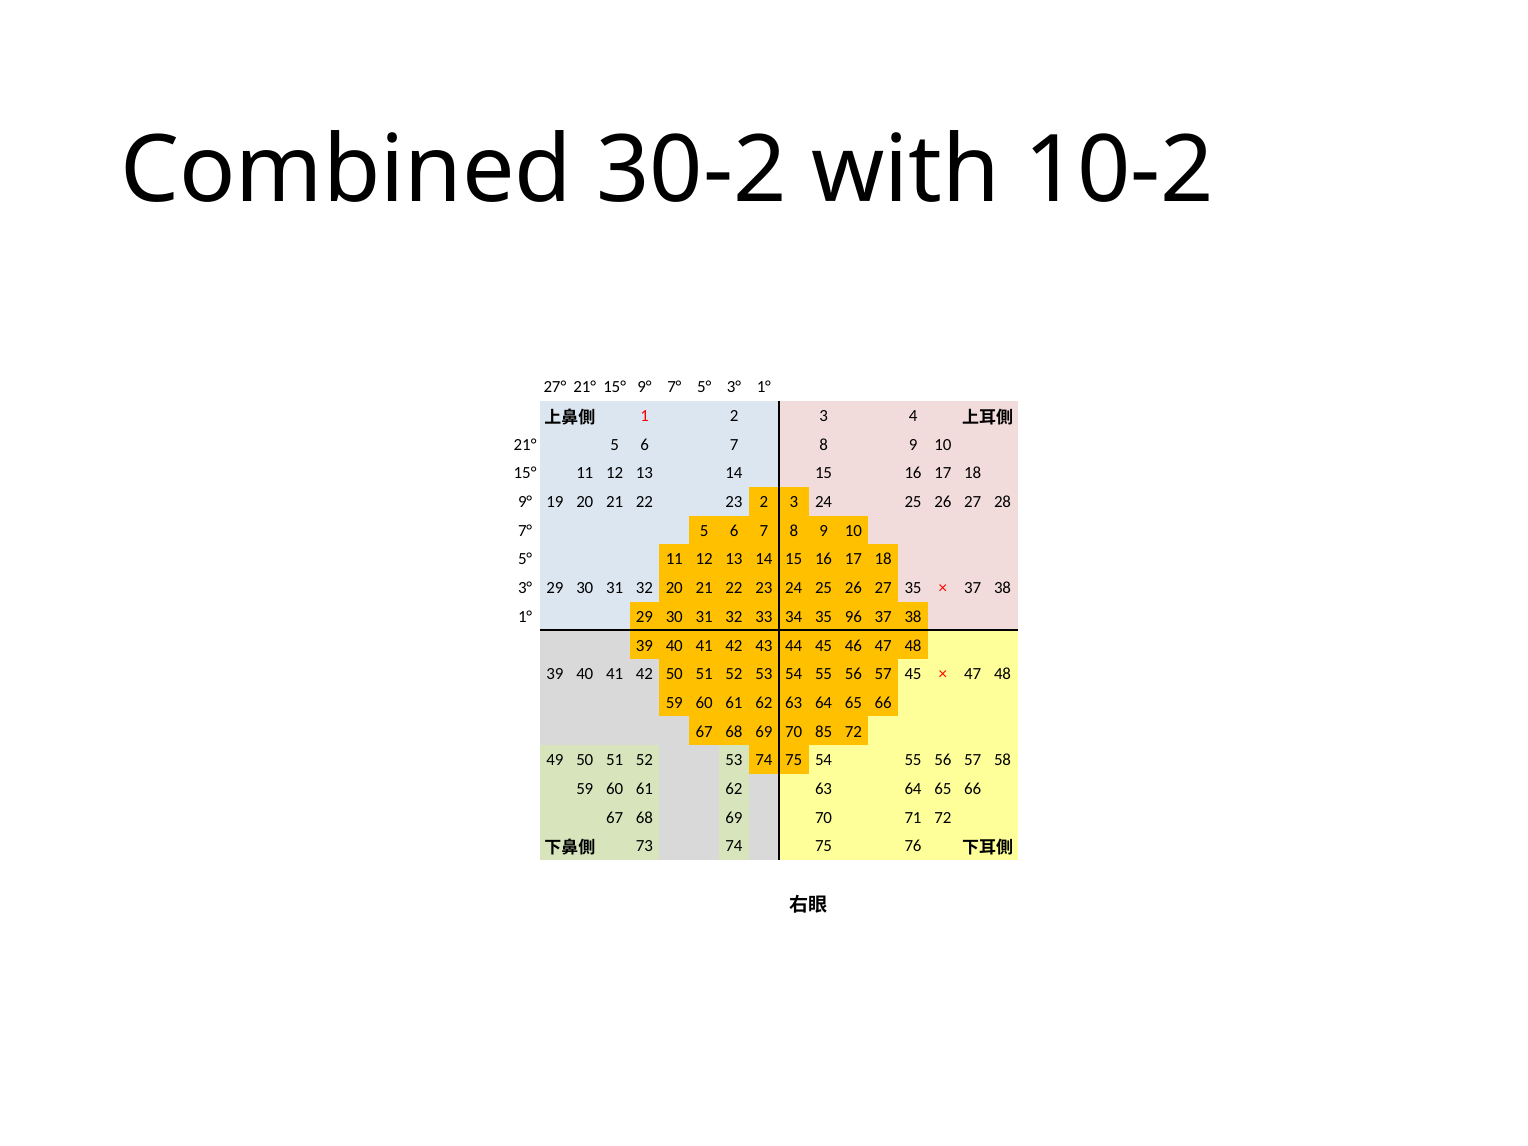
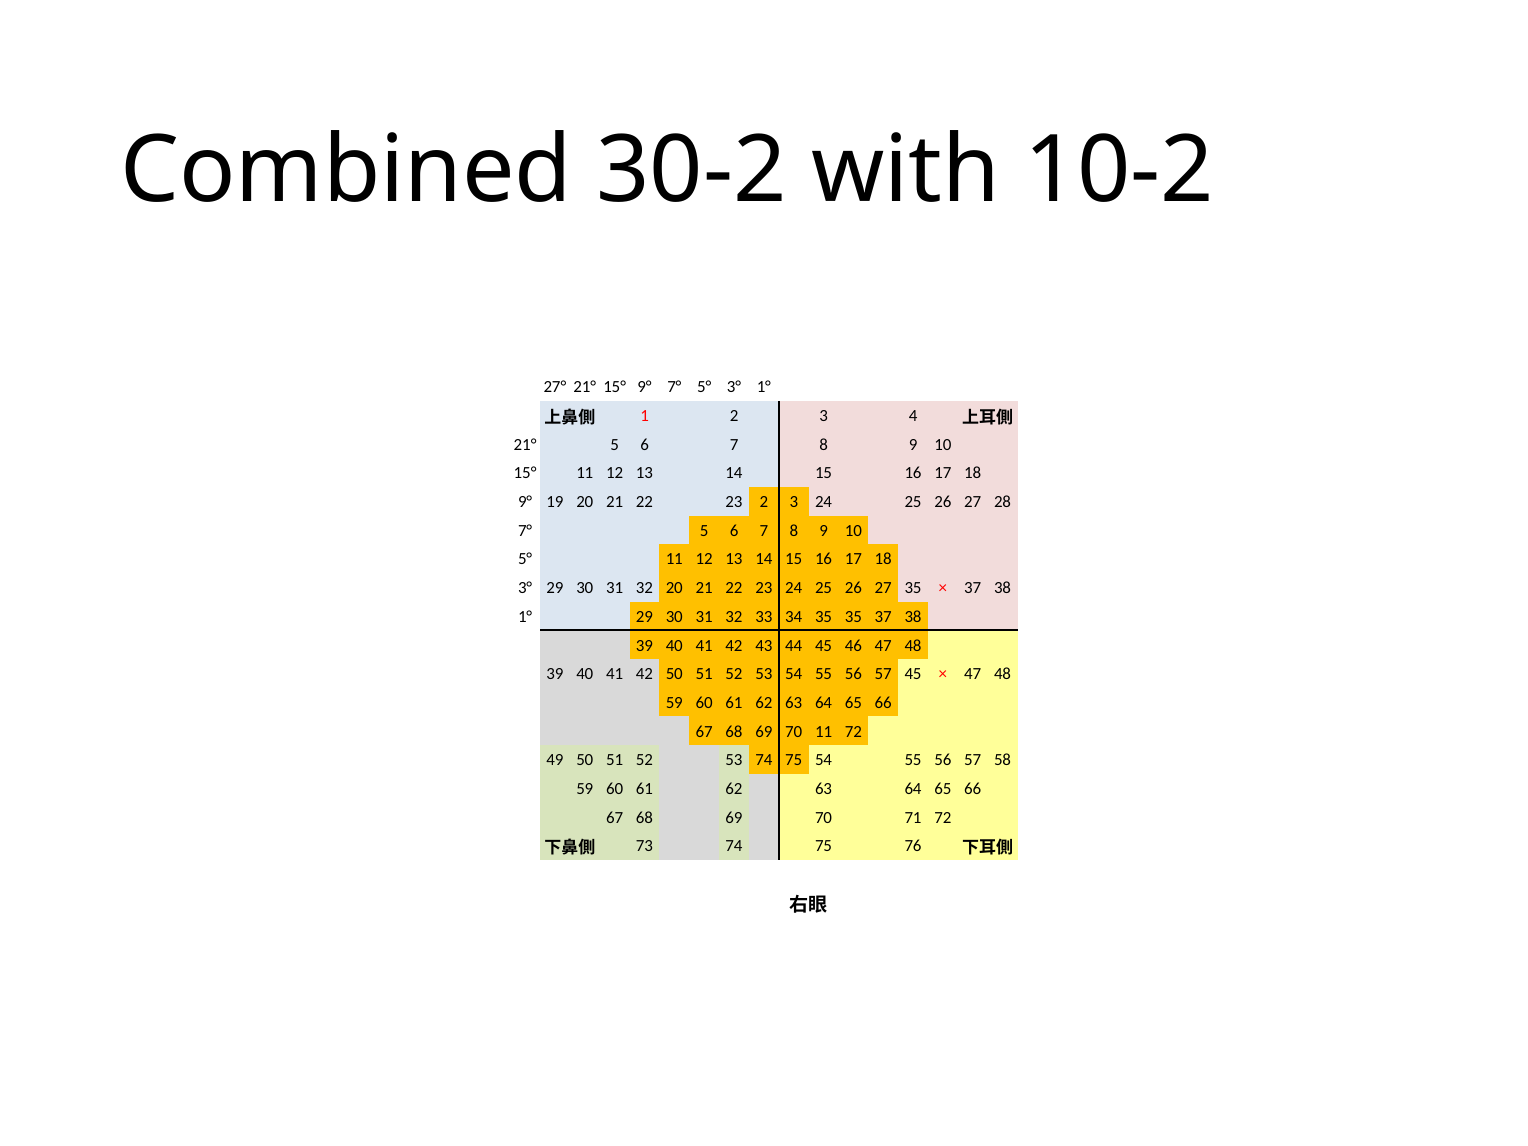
35 96: 96 -> 35 (853, 617)
70 85: 85 -> 11 (824, 732)
